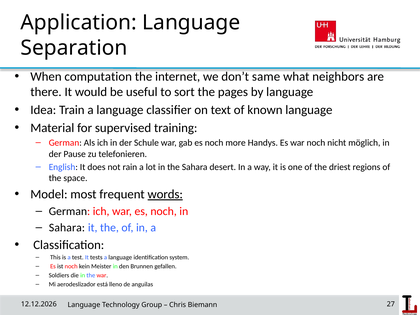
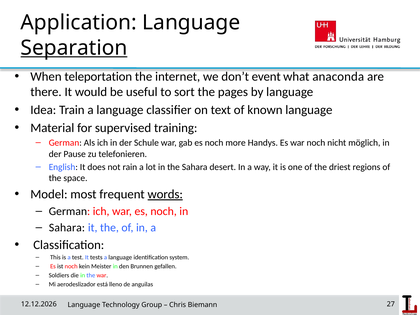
Separation underline: none -> present (74, 48)
computation: computation -> teleportation (98, 77)
same: same -> event (266, 77)
neighbors: neighbors -> anaconda (338, 77)
